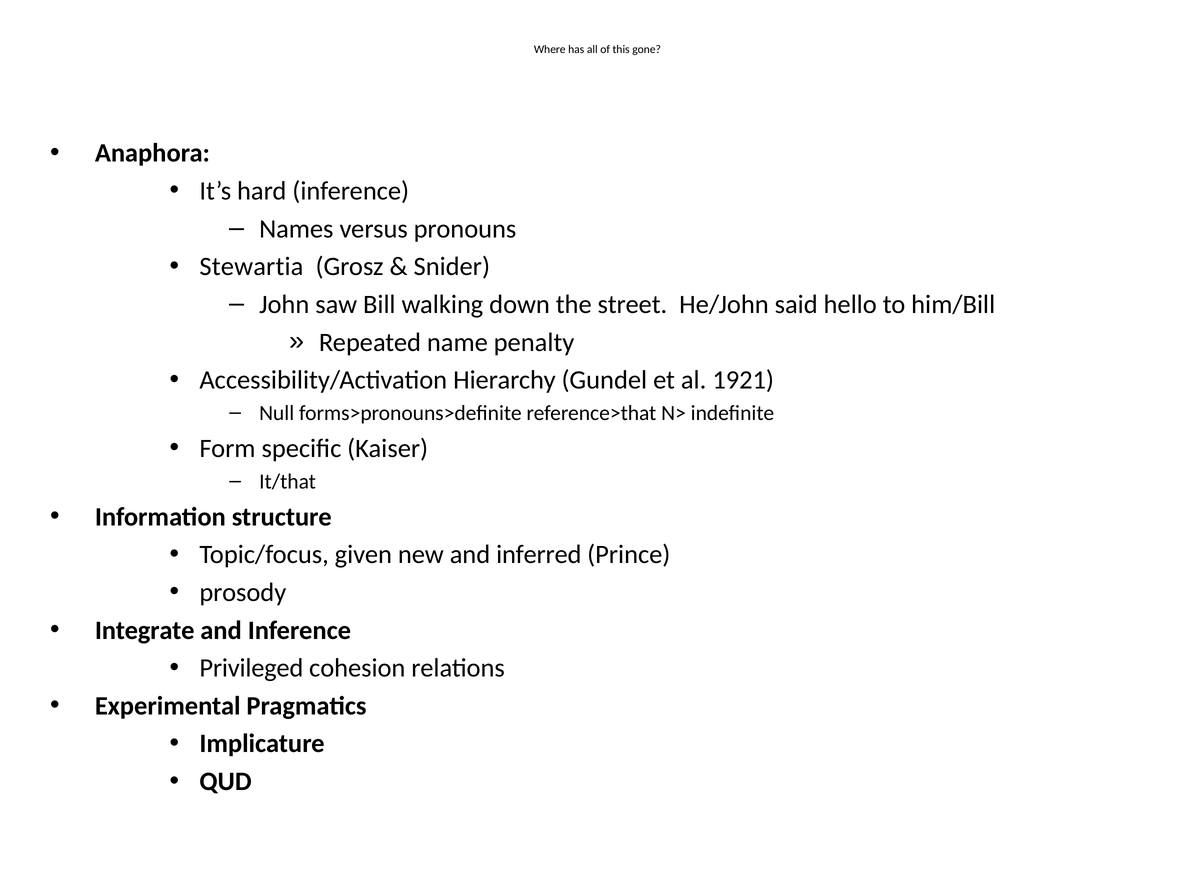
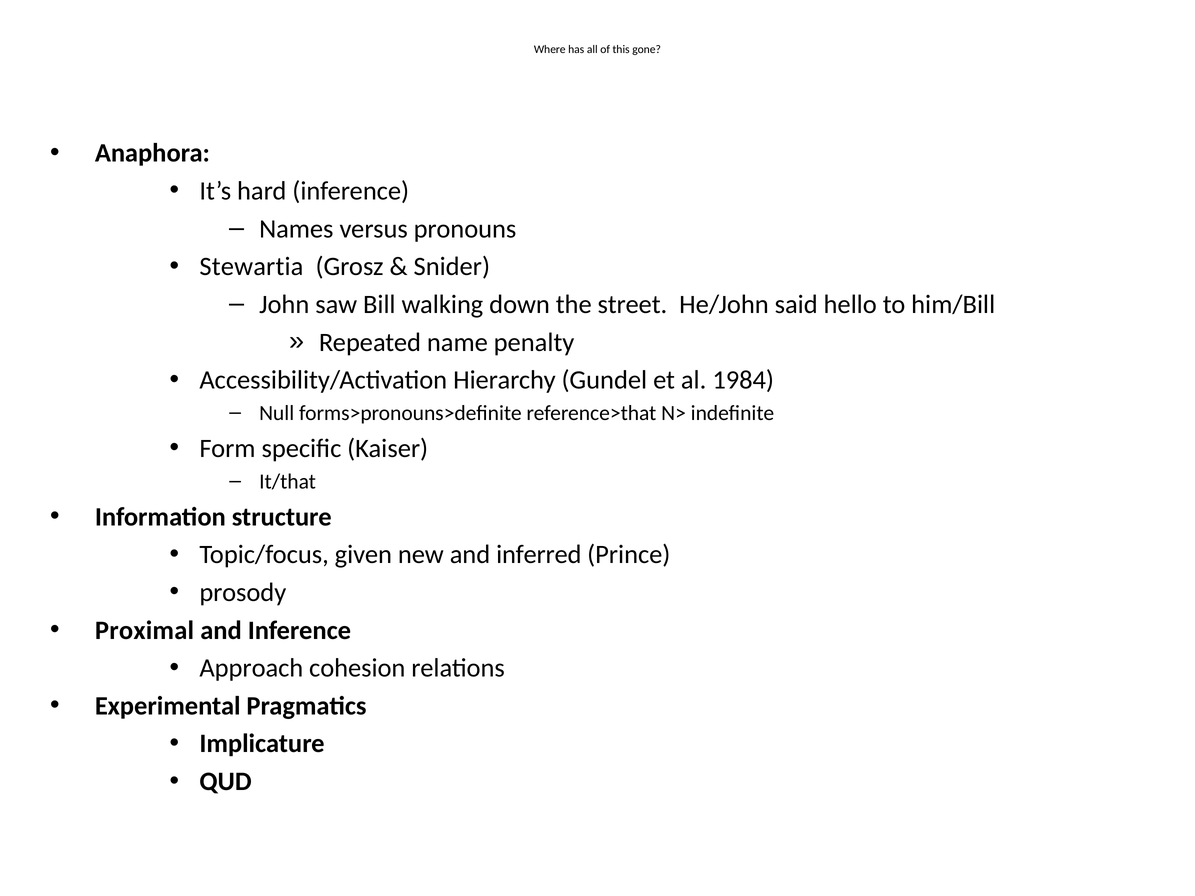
1921: 1921 -> 1984 (743, 380)
Integrate: Integrate -> Proximal (145, 630)
Privileged: Privileged -> Approach (251, 668)
